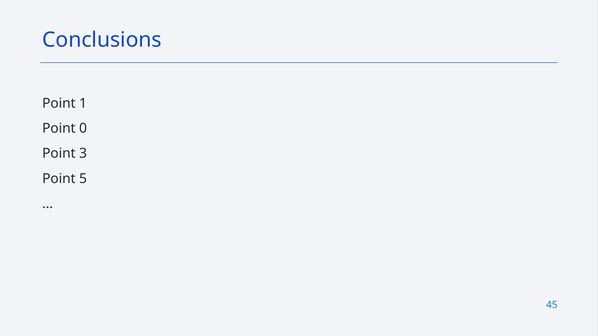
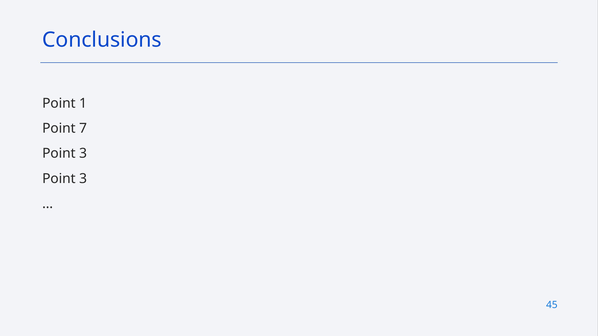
0: 0 -> 7 (83, 128)
5: 5 -> 3 (83, 179)
